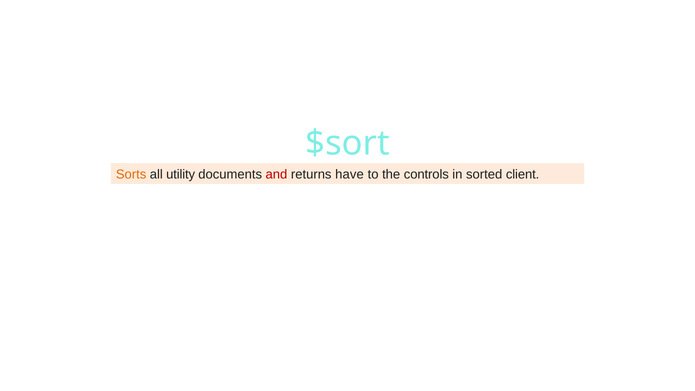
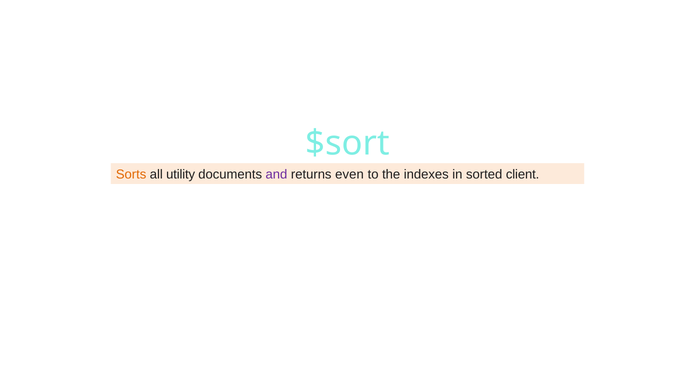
and colour: red -> purple (276, 174)
have: have -> even (350, 174)
controls: controls -> indexes (426, 174)
